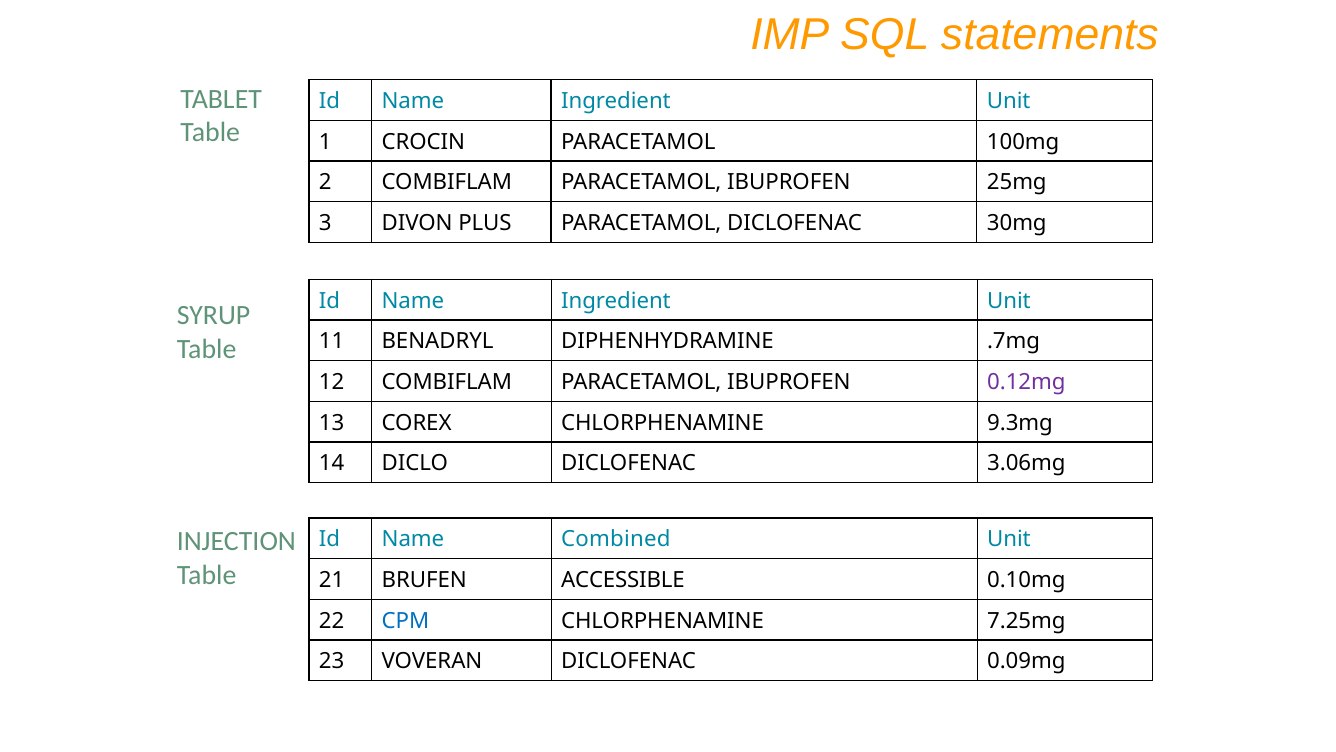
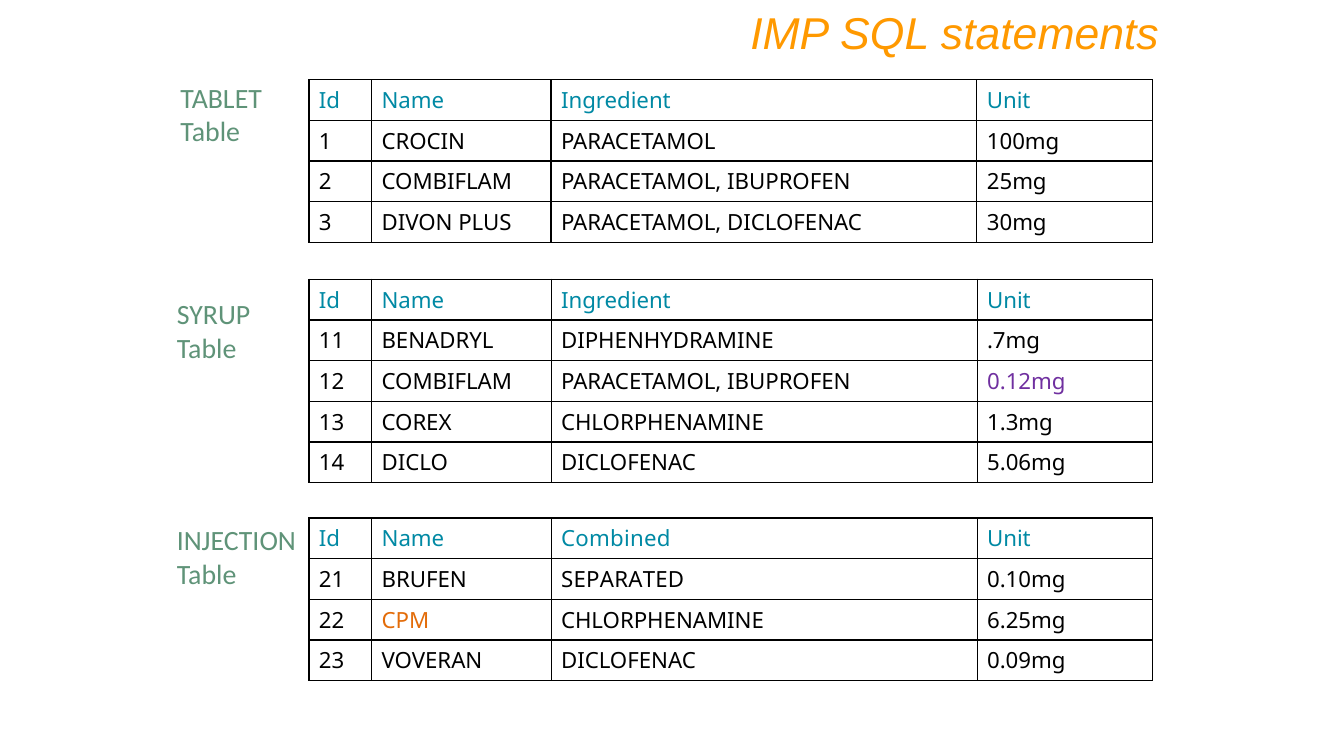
9.3mg: 9.3mg -> 1.3mg (1020, 422)
3.06mg: 3.06mg -> 5.06mg (1026, 463)
ACCESSIBLE: ACCESSIBLE -> SEPARATED (623, 580)
CPM colour: blue -> orange (405, 620)
7.25mg: 7.25mg -> 6.25mg (1026, 620)
